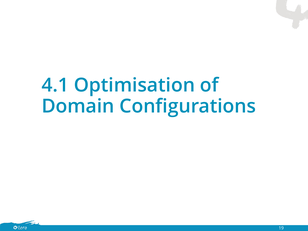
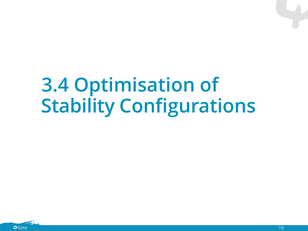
4.1: 4.1 -> 3.4 (55, 85)
Domain: Domain -> Stability (78, 106)
